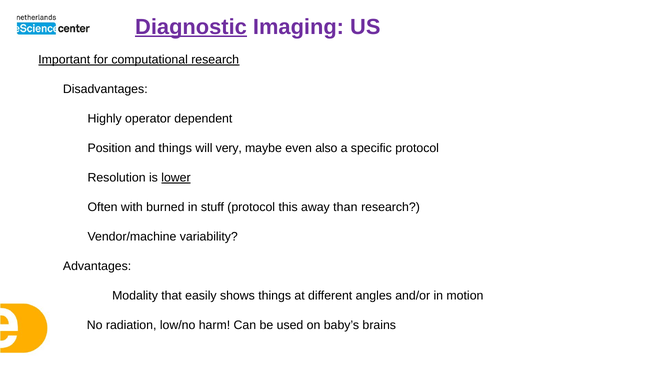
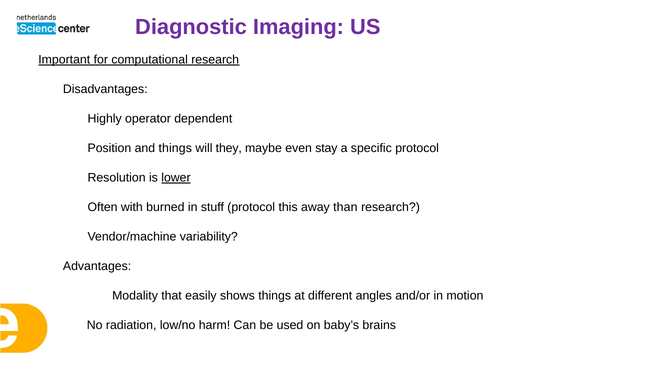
Diagnostic underline: present -> none (191, 27)
very: very -> they (229, 148)
also: also -> stay (326, 148)
